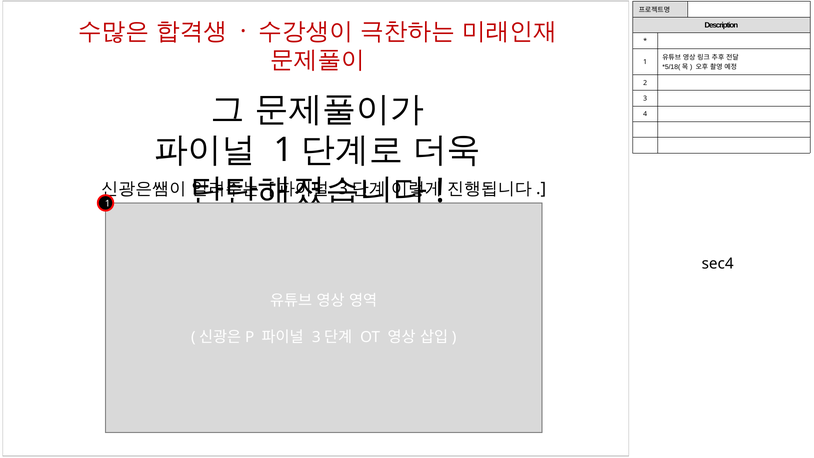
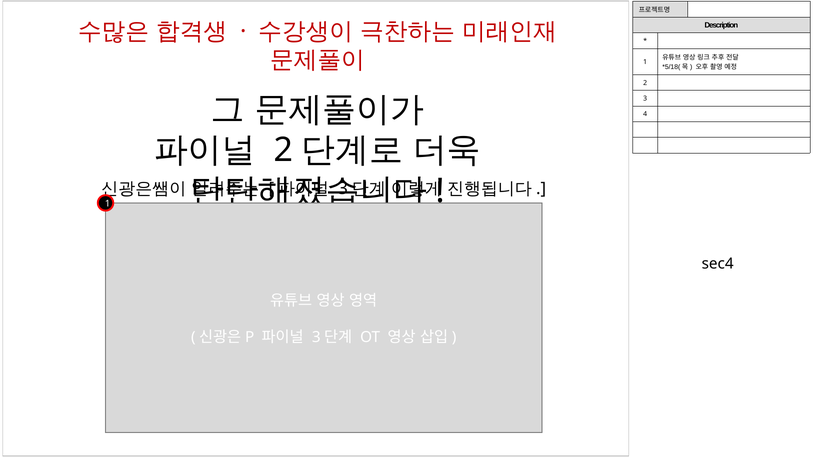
1: 1 -> 2 (284, 150)
